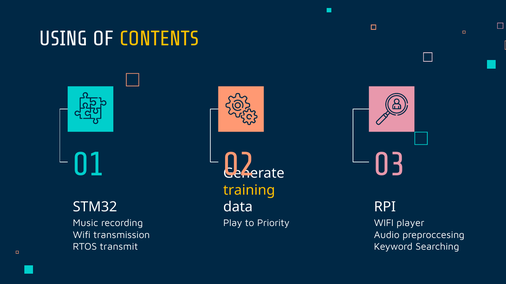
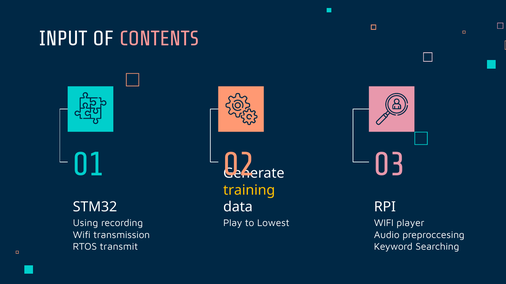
USING: USING -> INPUT (63, 39)
CONTENTS colour: yellow -> pink (159, 39)
Music: Music -> Using (85, 224)
Priority: Priority -> Lowest (273, 224)
